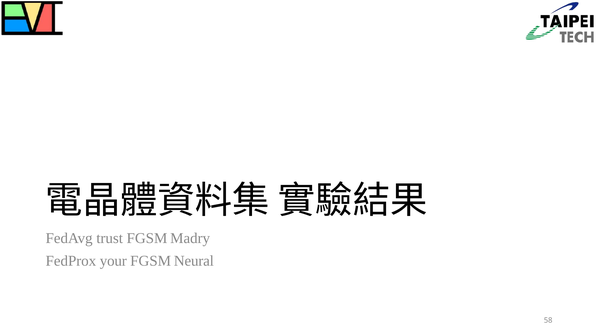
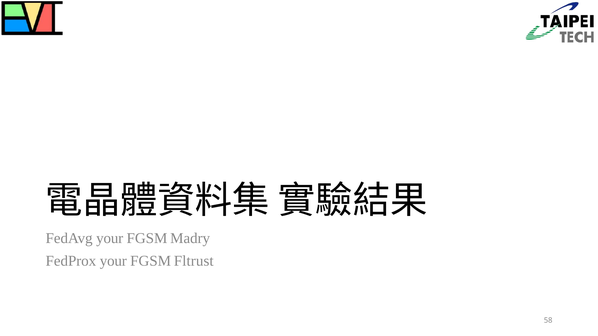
FedAvg trust: trust -> your (110, 239)
Neural: Neural -> Fltrust (194, 261)
